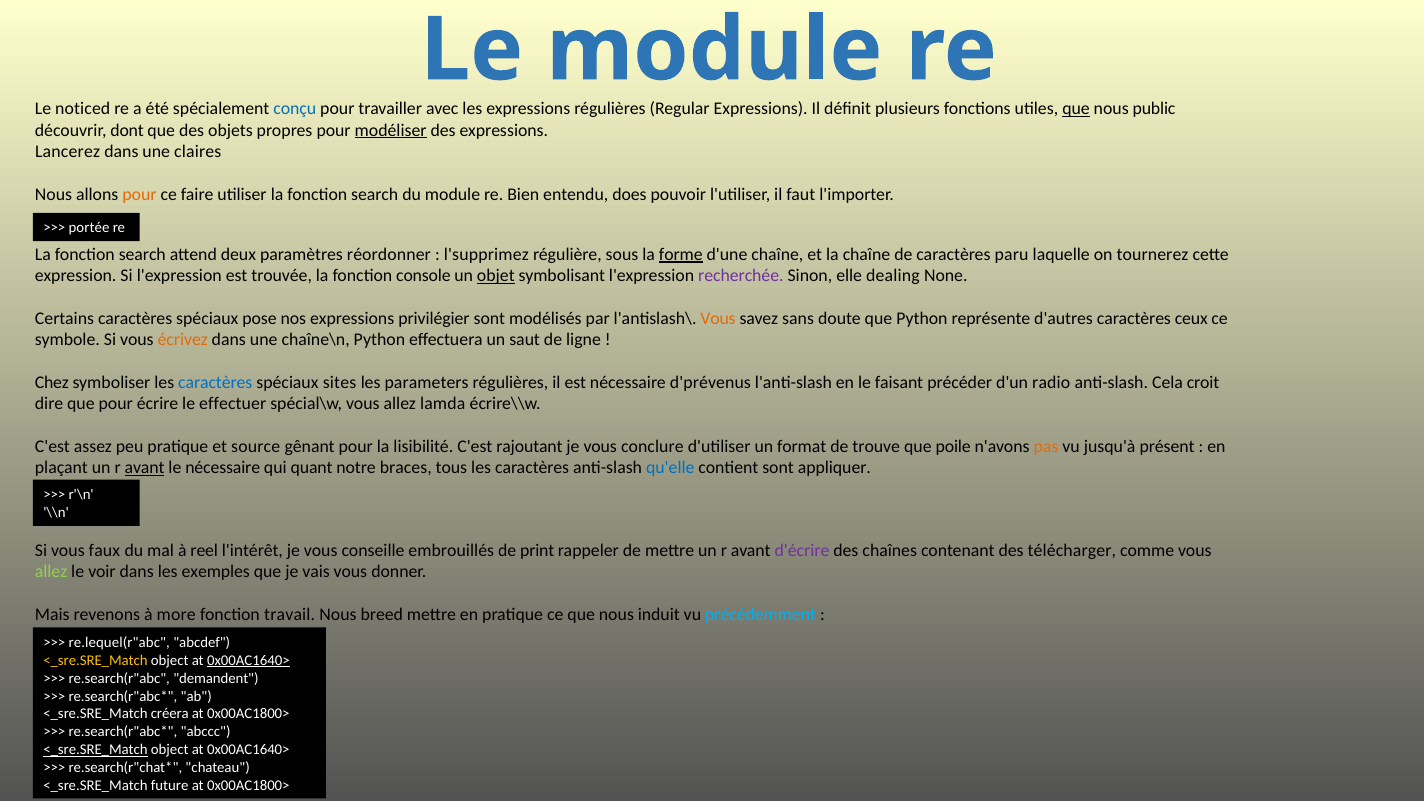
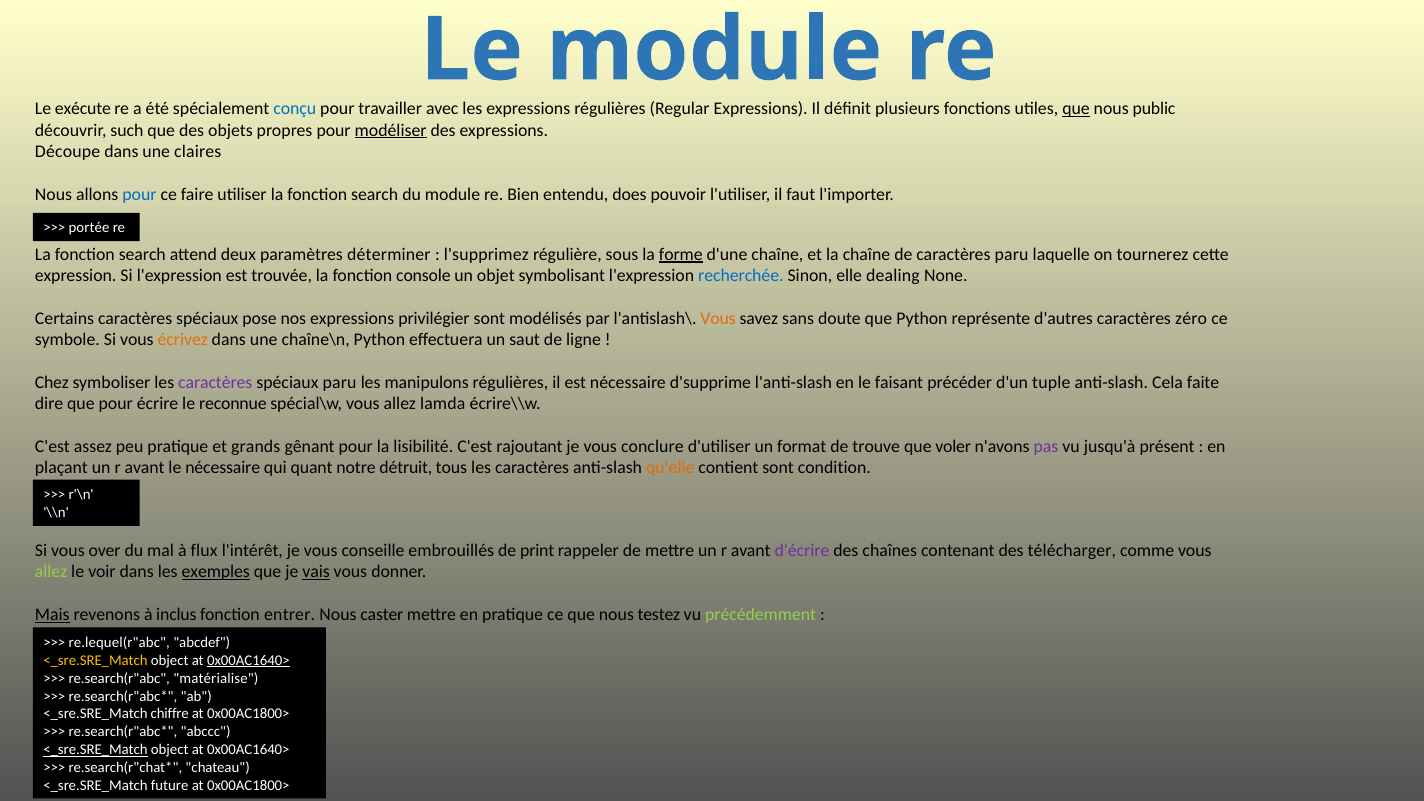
noticed: noticed -> exécute (83, 109)
dont: dont -> such (127, 130)
Lancerez: Lancerez -> Découpe (68, 152)
pour colour: orange -> blue (139, 194)
réordonner: réordonner -> déterminer (389, 254)
objet underline: present -> none (496, 276)
recherchée colour: purple -> blue (741, 276)
ceux: ceux -> zéro (1191, 318)
caractères colour: blue -> purple (215, 382)
spéciaux sites: sites -> paru (340, 382)
parameters: parameters -> manipulons (427, 382)
d'prévenus: d'prévenus -> d'supprime (710, 382)
radio: radio -> tuple (1051, 382)
croit: croit -> faite (1203, 382)
effectuer: effectuer -> reconnue (233, 404)
source: source -> grands (256, 447)
poile: poile -> voler (953, 447)
pas colour: orange -> purple (1046, 447)
avant underline: present -> none (145, 468)
braces: braces -> détruit (406, 468)
qu'elle colour: blue -> orange (670, 468)
appliquer: appliquer -> condition (834, 468)
faux: faux -> over (105, 550)
reel: reel -> flux (204, 550)
exemples underline: none -> present (216, 572)
vais underline: none -> present (316, 572)
Mais underline: none -> present (52, 614)
more: more -> inclus (176, 614)
travail: travail -> entrer (290, 614)
breed: breed -> caster (382, 614)
induit: induit -> testez (659, 614)
précédemment colour: light blue -> light green (761, 614)
demandent: demandent -> matérialise (216, 678)
créera: créera -> chiffre (170, 714)
